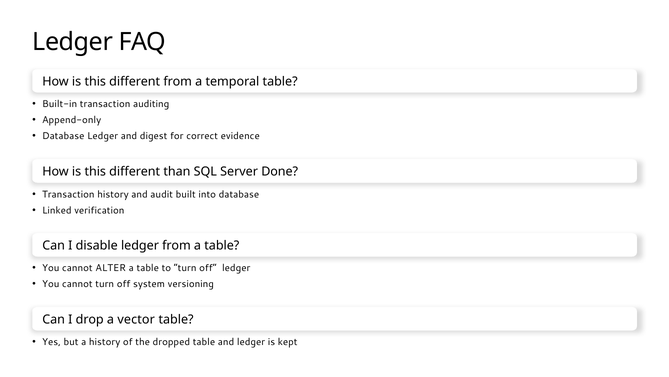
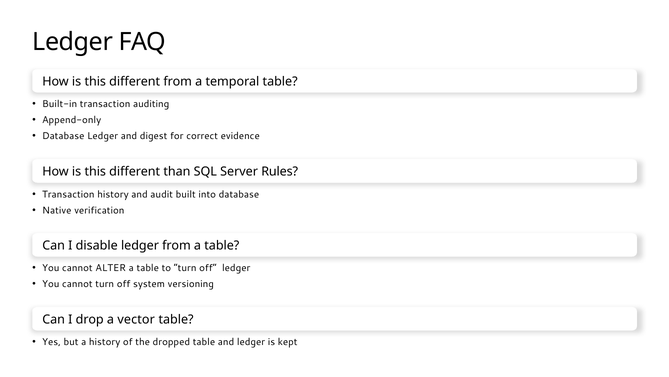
Done: Done -> Rules (280, 171)
Linked: Linked -> Native (57, 210)
